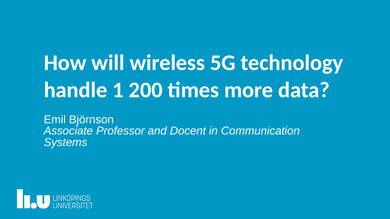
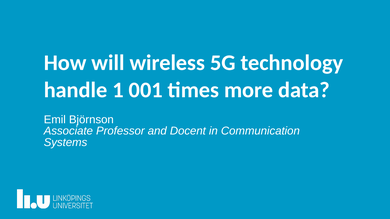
200: 200 -> 001 (146, 90)
